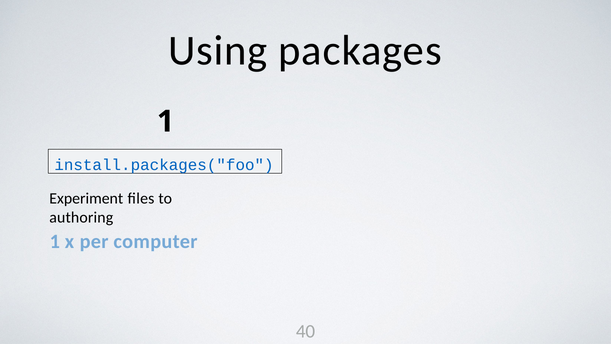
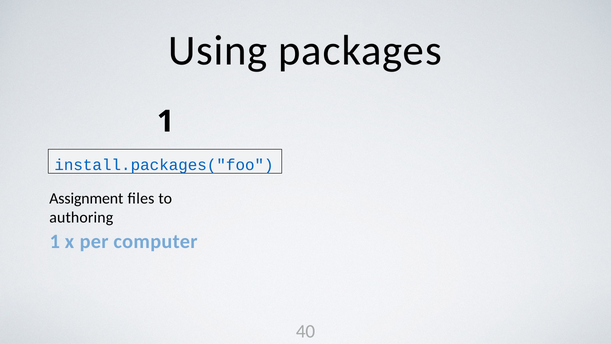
Experiment: Experiment -> Assignment (86, 198)
